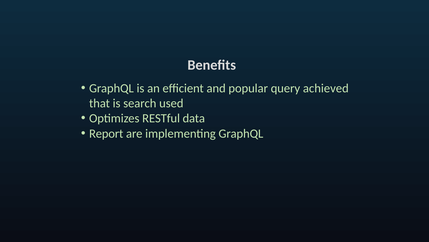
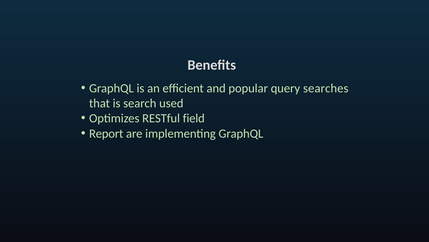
achieved: achieved -> searches (326, 88)
data: data -> field (194, 118)
